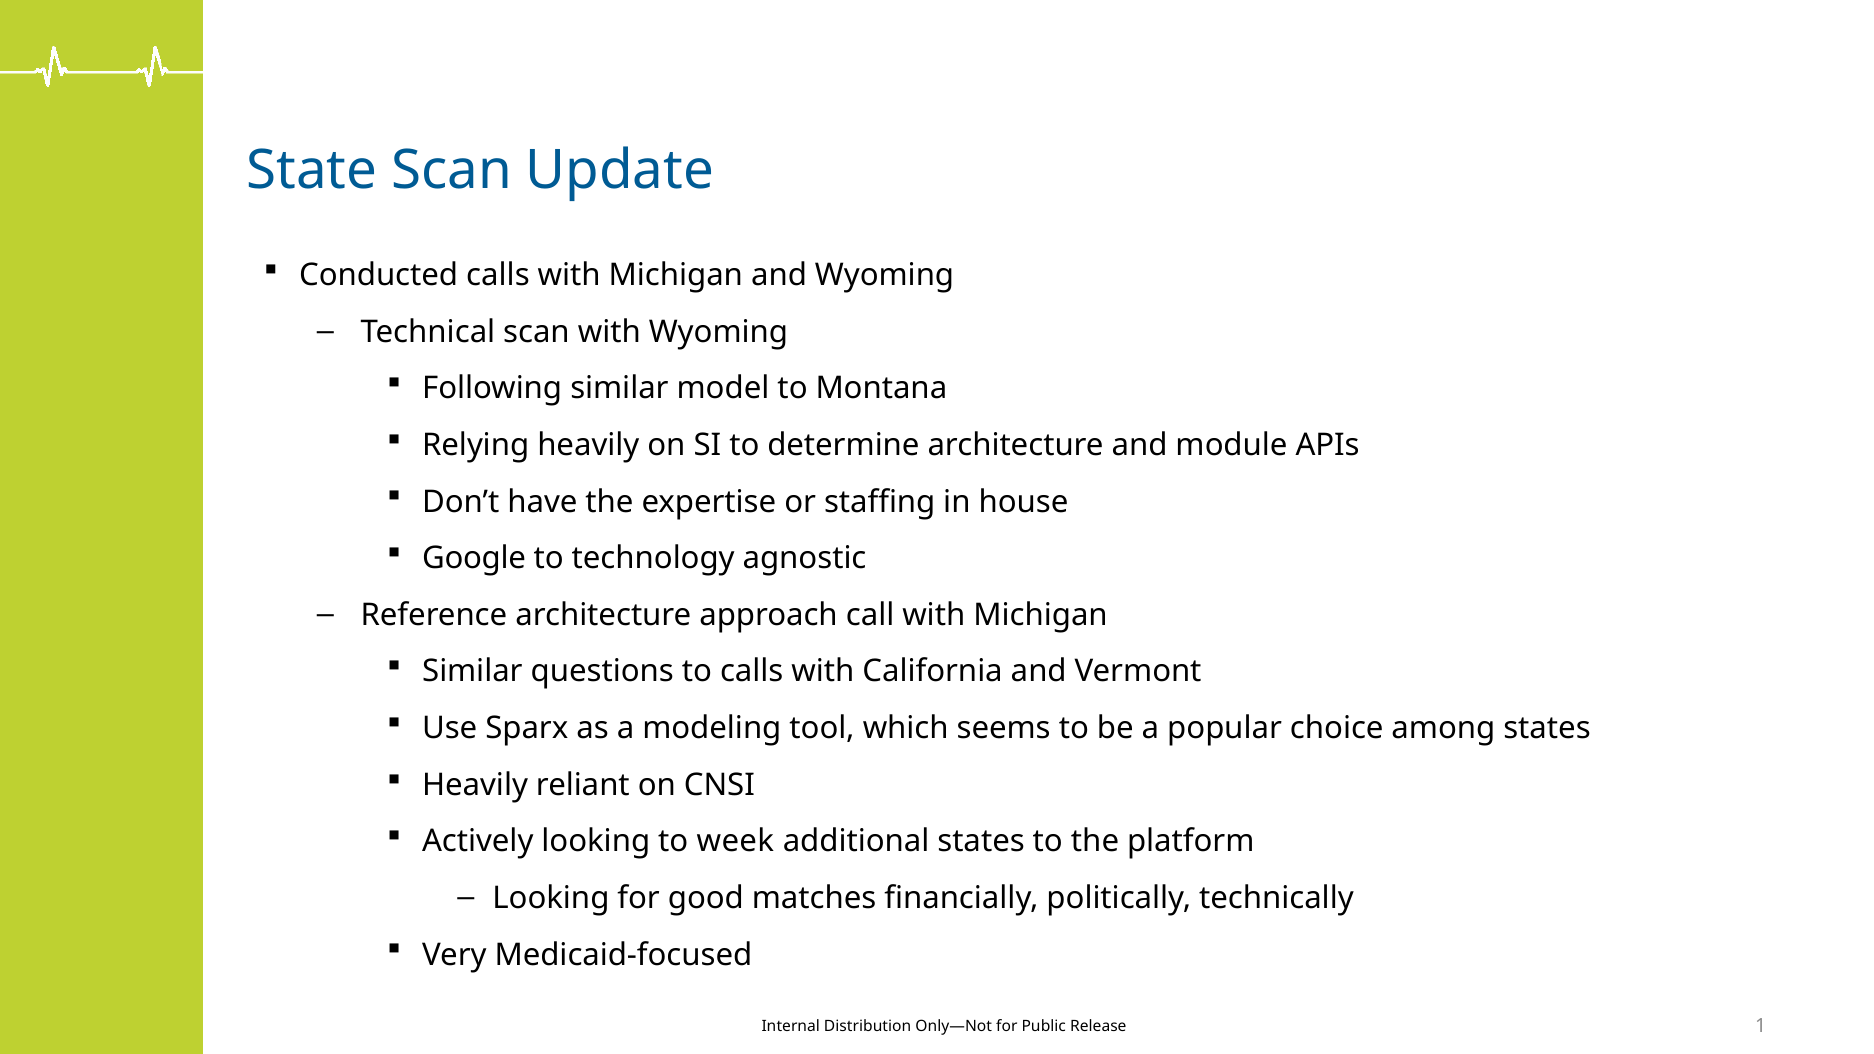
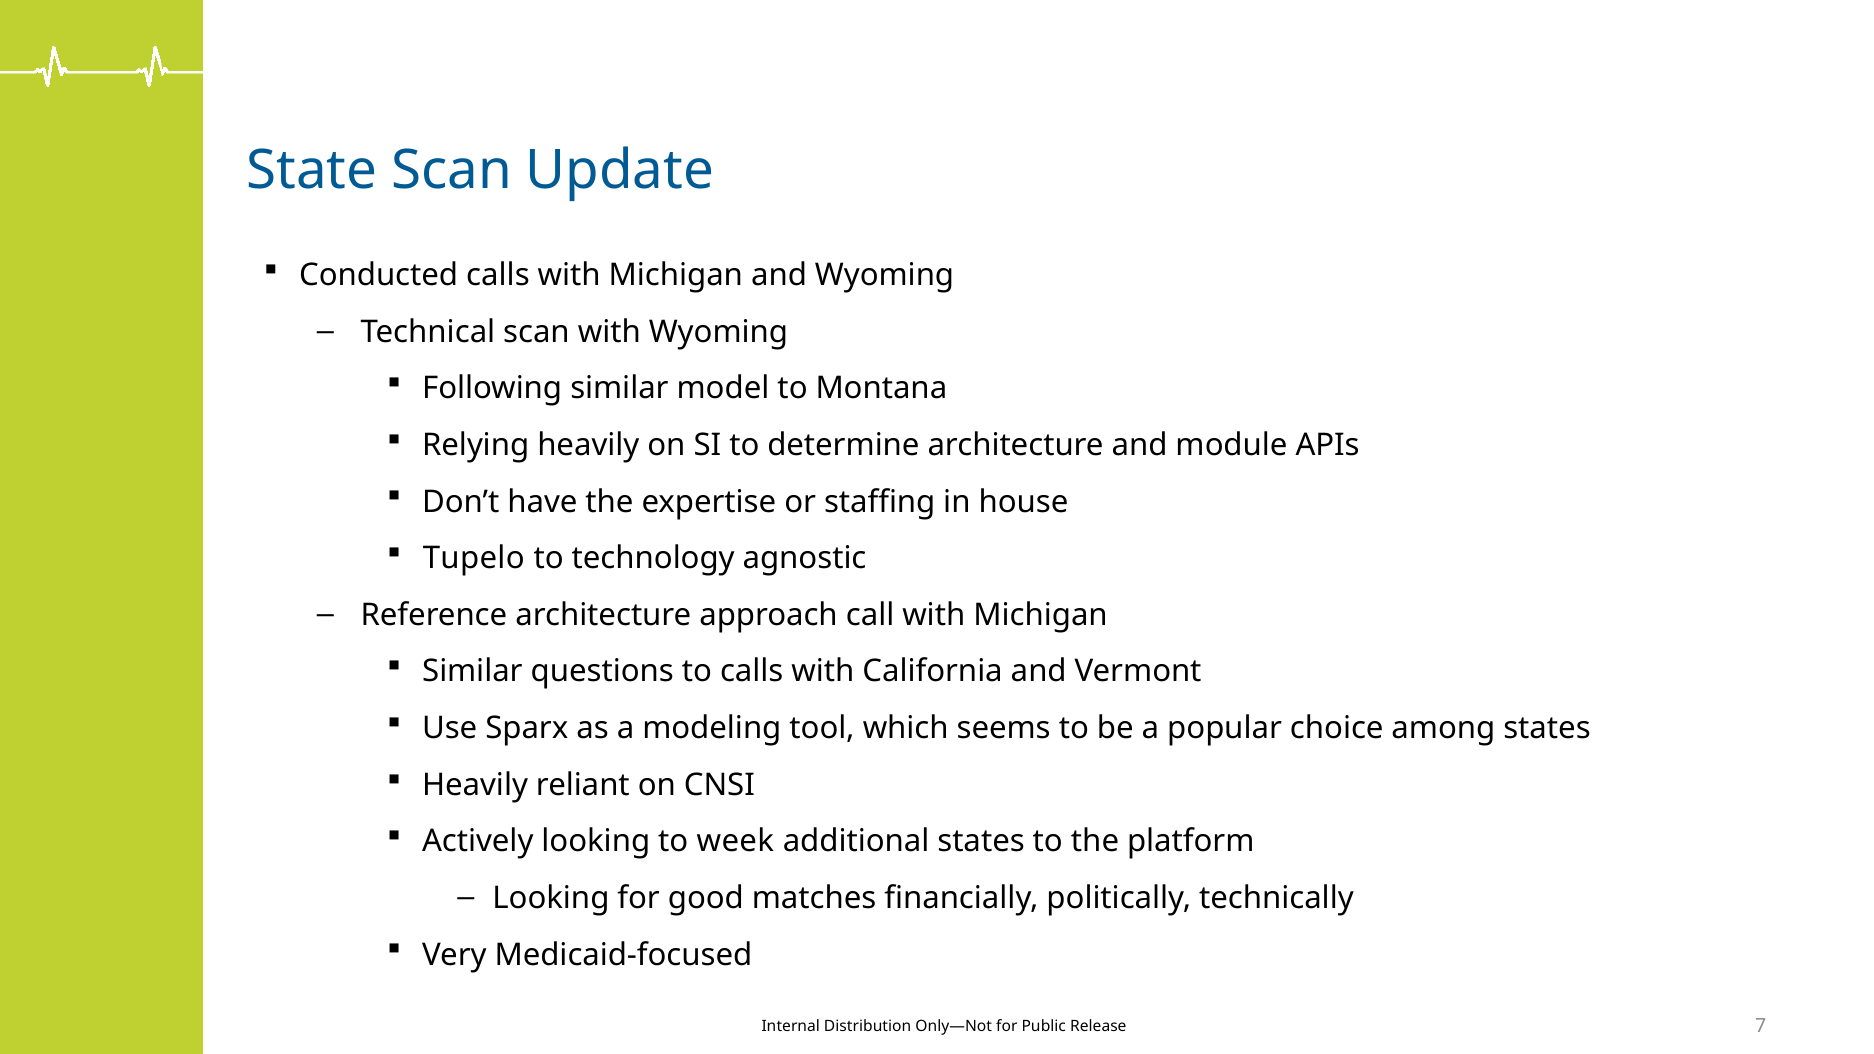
Google: Google -> Tupelo (474, 558)
1: 1 -> 7 (1761, 1026)
